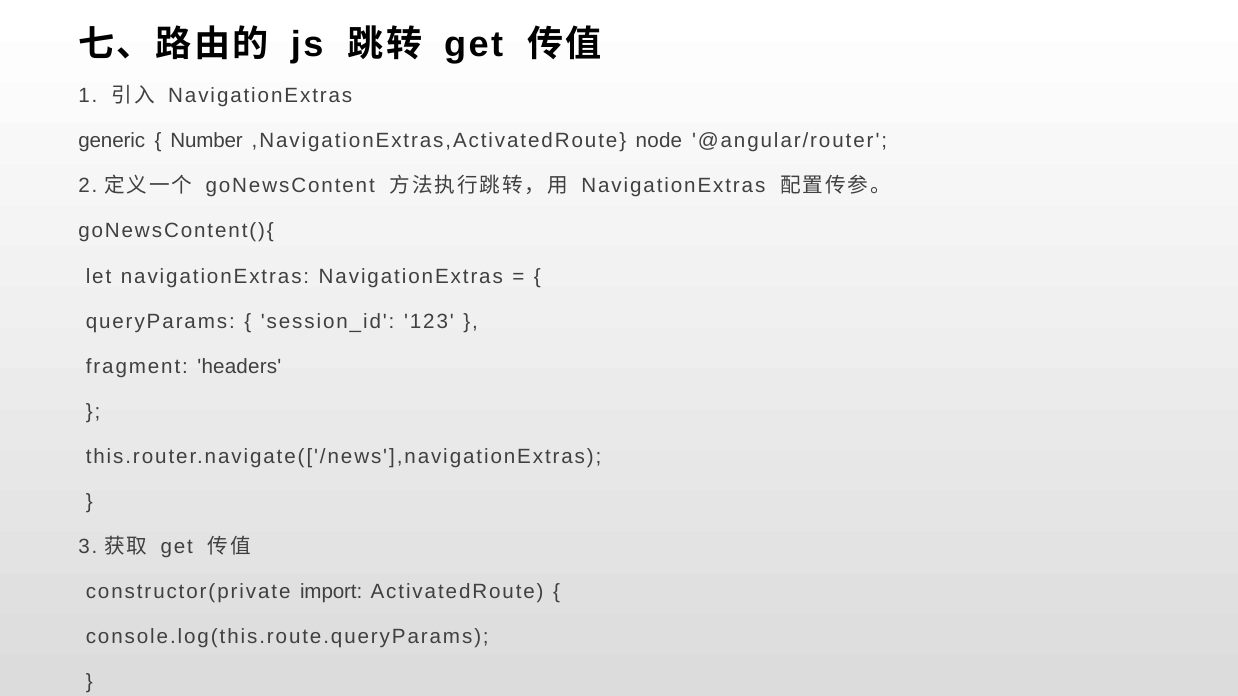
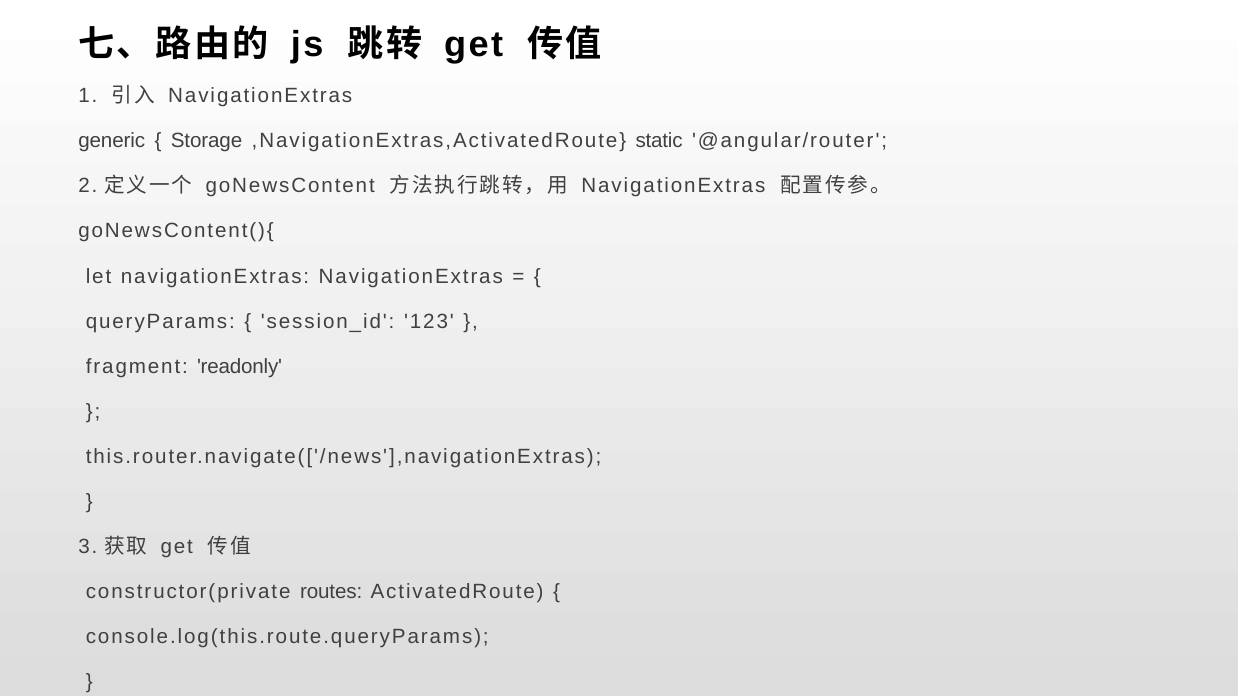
Number: Number -> Storage (207, 141)
node: node -> static (659, 141)
headers: headers -> readonly (240, 367)
import: import -> routes (331, 592)
